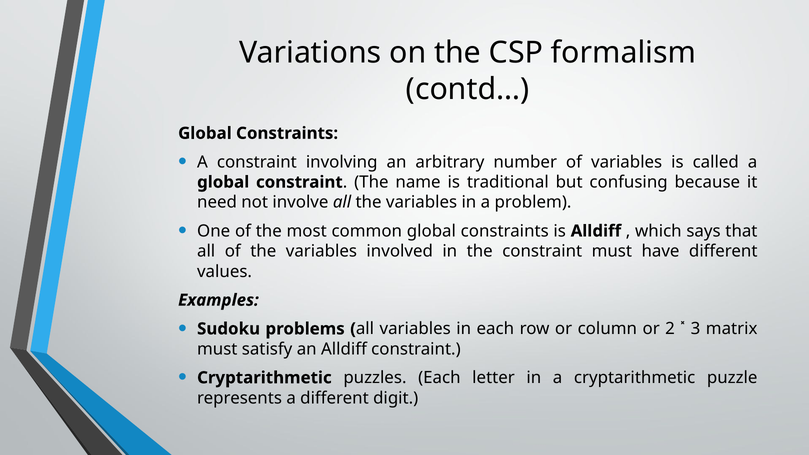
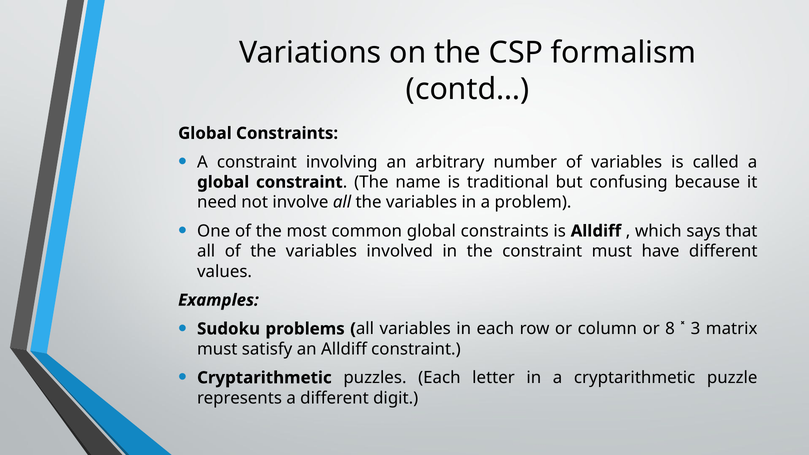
2: 2 -> 8 (670, 329)
